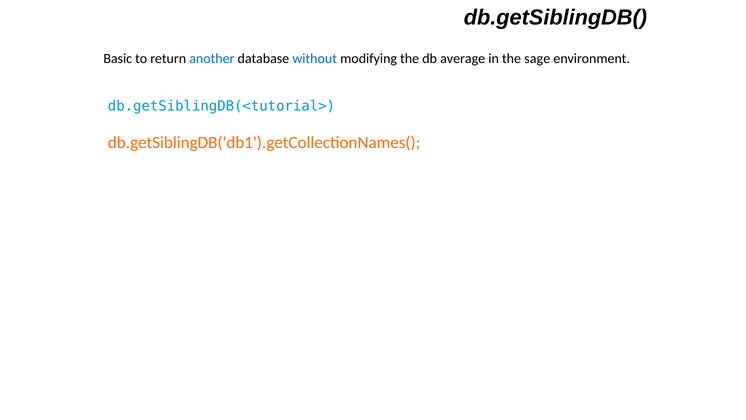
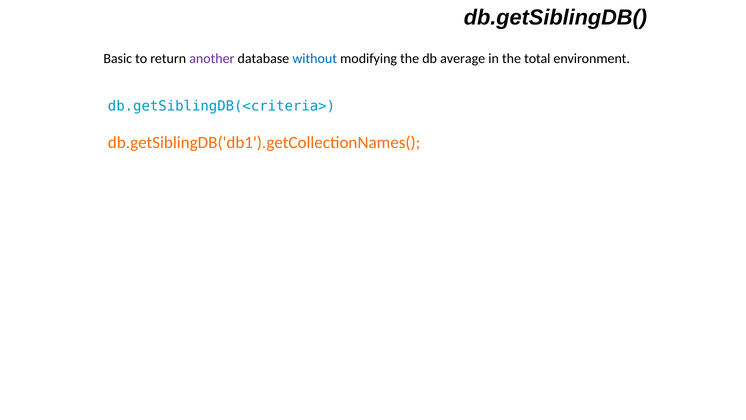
another colour: blue -> purple (212, 59)
sage: sage -> total (537, 59)
db.getSiblingDB(<tutorial>: db.getSiblingDB(<tutorial> -> db.getSiblingDB(<criteria> (221, 106)
